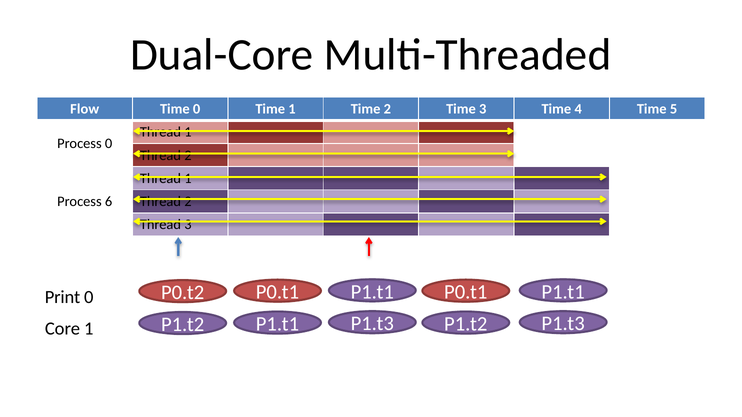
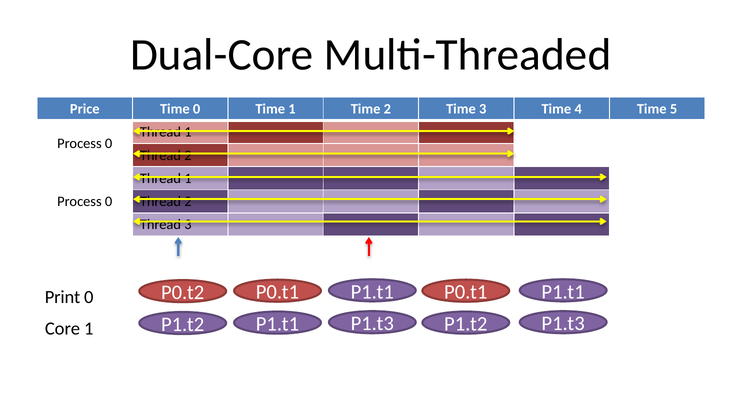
Flow: Flow -> Price (85, 109)
6: 6 -> 0 (109, 202)
